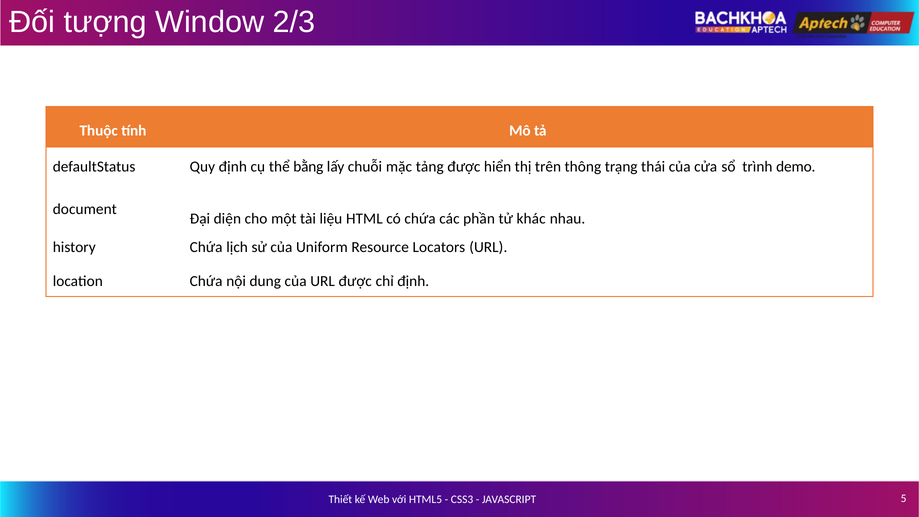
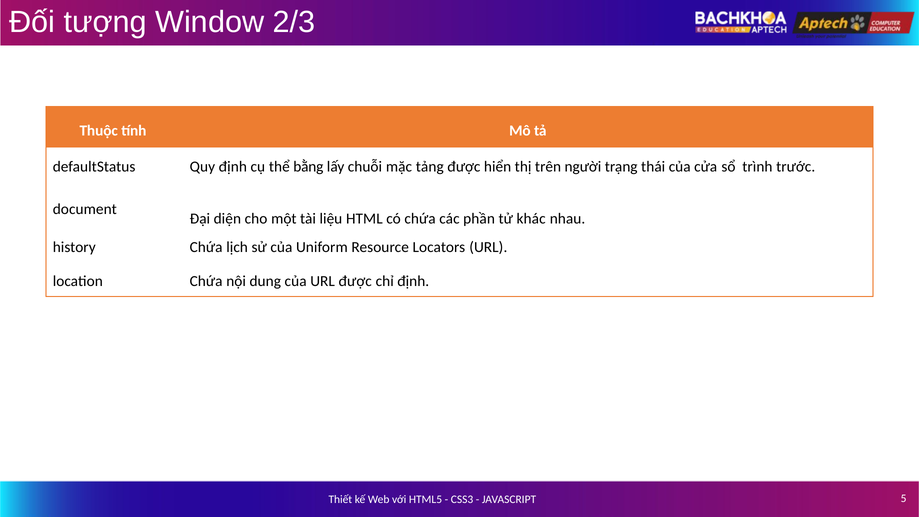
thông: thông -> người (583, 167)
demo: demo -> trước (796, 167)
